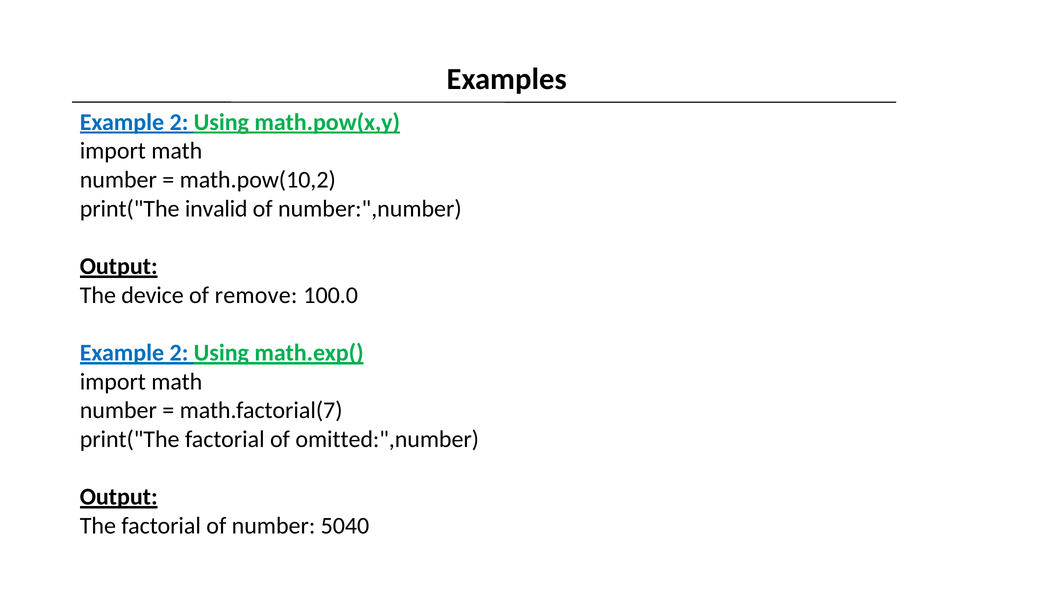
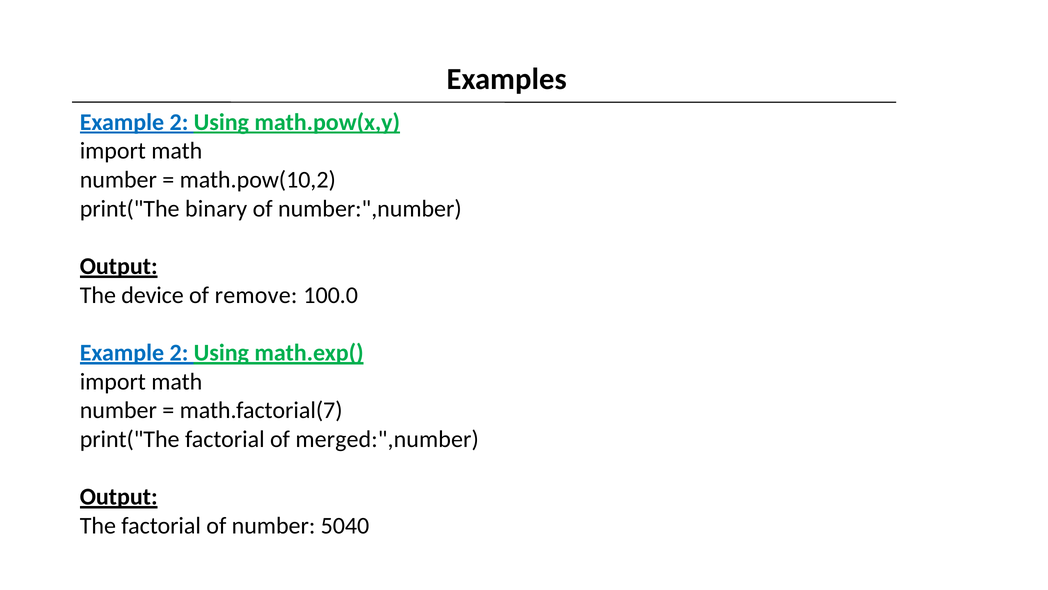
invalid: invalid -> binary (216, 208)
omitted:",number: omitted:",number -> merged:",number (387, 439)
